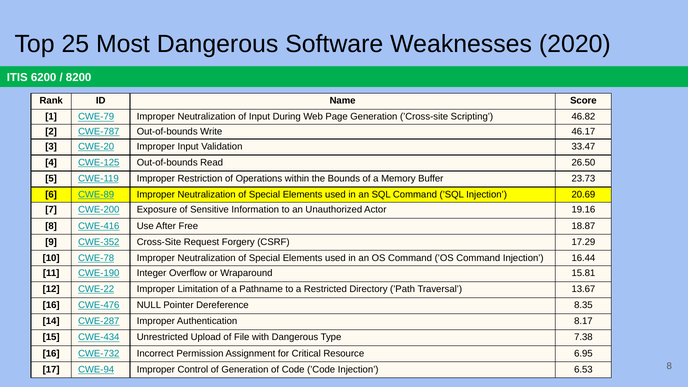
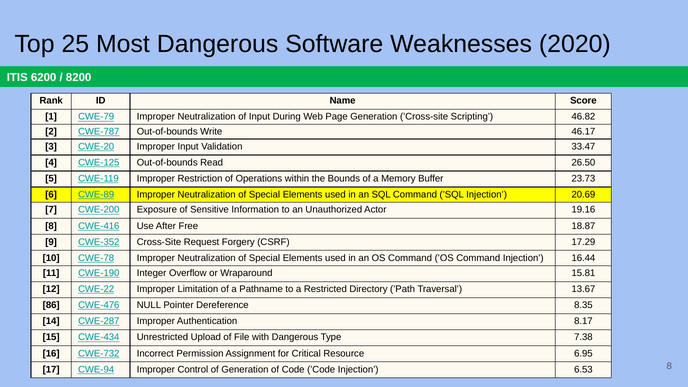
16: 16 -> 86 (51, 305)
